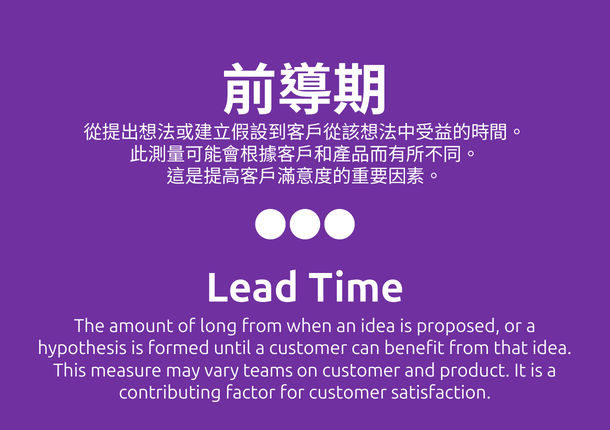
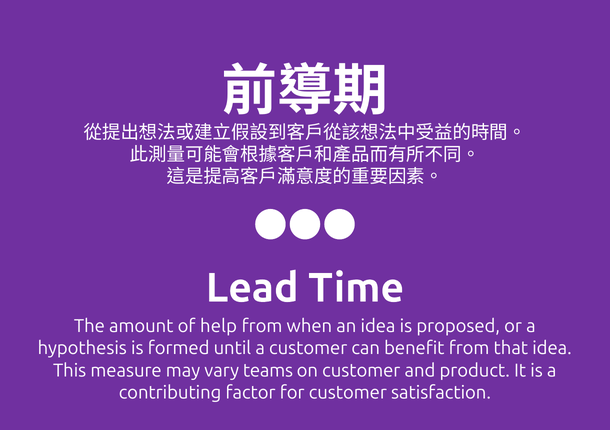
long: long -> help (219, 326)
